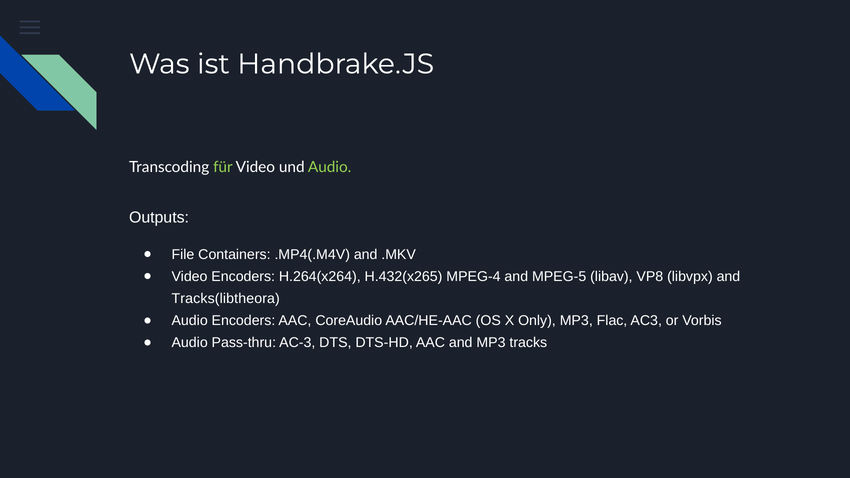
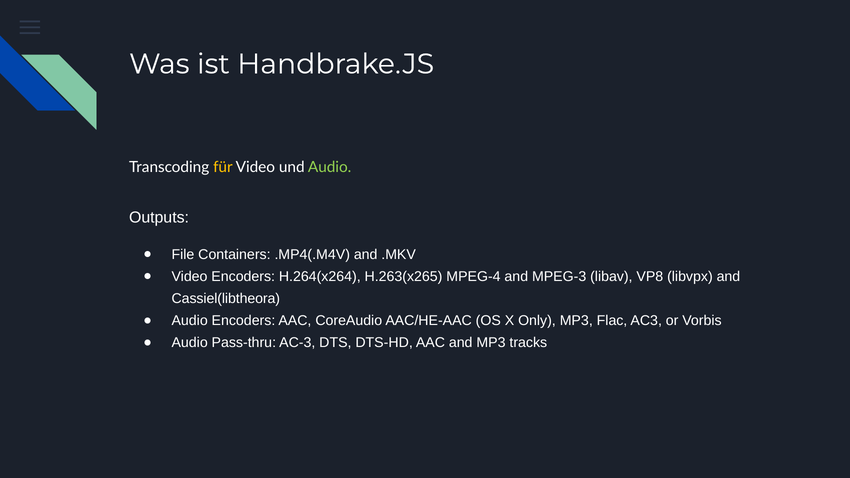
für colour: light green -> yellow (223, 167)
H.432(x265: H.432(x265 -> H.263(x265 (404, 277)
MPEG-5: MPEG-5 -> MPEG-3 (559, 277)
Tracks(libtheora: Tracks(libtheora -> Cassiel(libtheora (226, 299)
